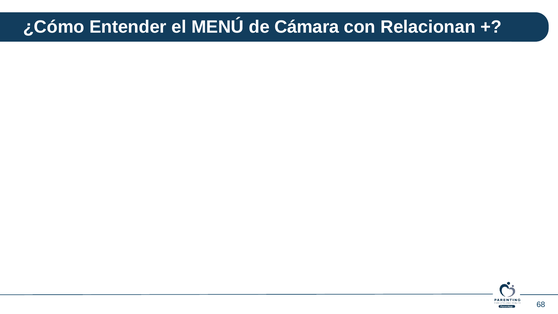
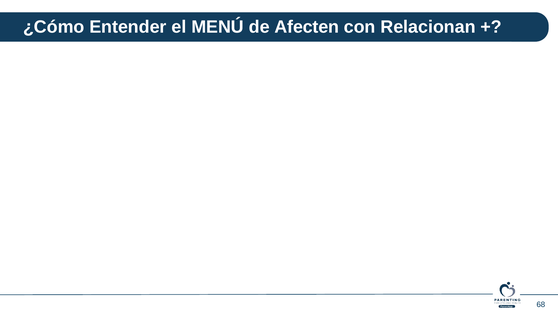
Cámara: Cámara -> Afecten (307, 27)
